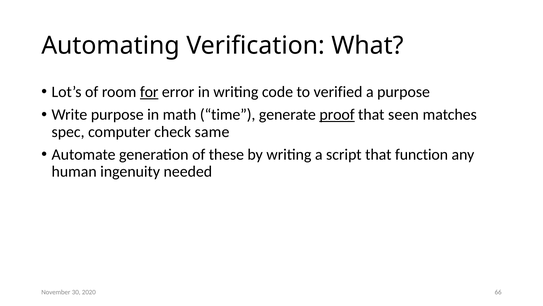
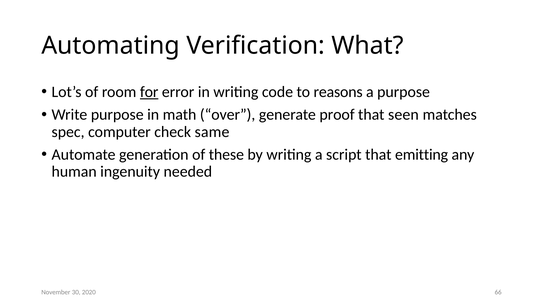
verified: verified -> reasons (338, 92)
time: time -> over (228, 115)
proof underline: present -> none (337, 115)
function: function -> emitting (422, 154)
